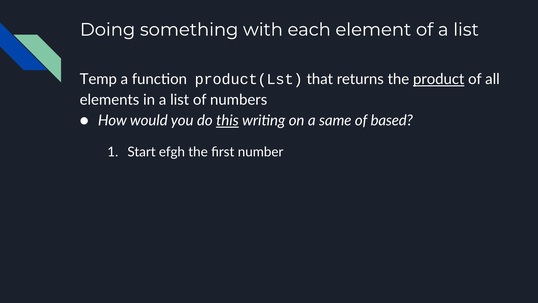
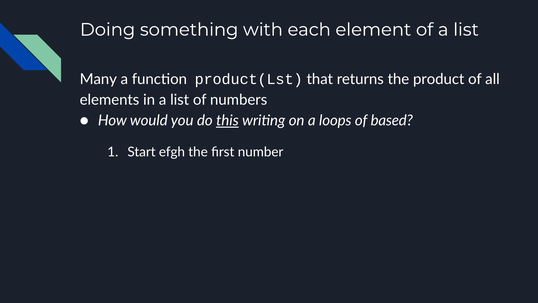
Temp: Temp -> Many (98, 79)
product underline: present -> none (439, 79)
same: same -> loops (335, 121)
